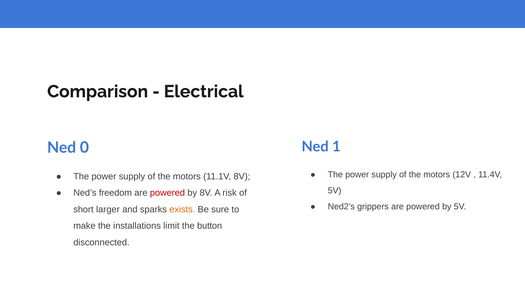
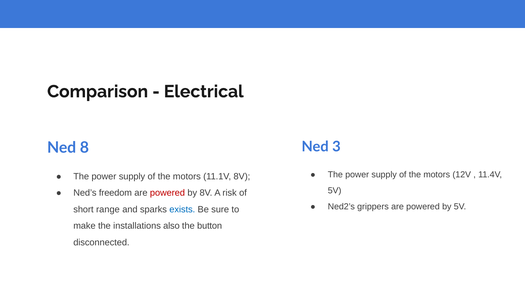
1: 1 -> 3 (336, 147)
0: 0 -> 8 (84, 148)
larger: larger -> range (108, 210)
exists colour: orange -> blue (182, 210)
limit: limit -> also (171, 226)
